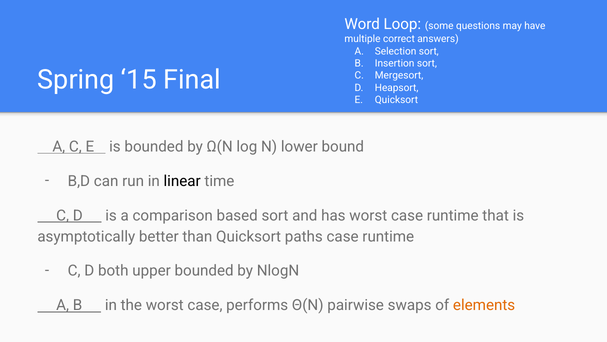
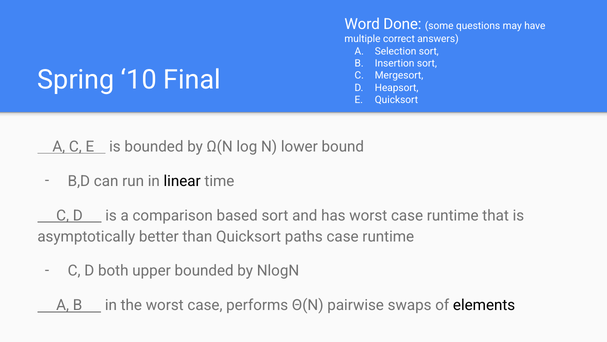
Loop: Loop -> Done (402, 24)
15: 15 -> 10 (139, 80)
elements colour: orange -> black (484, 305)
